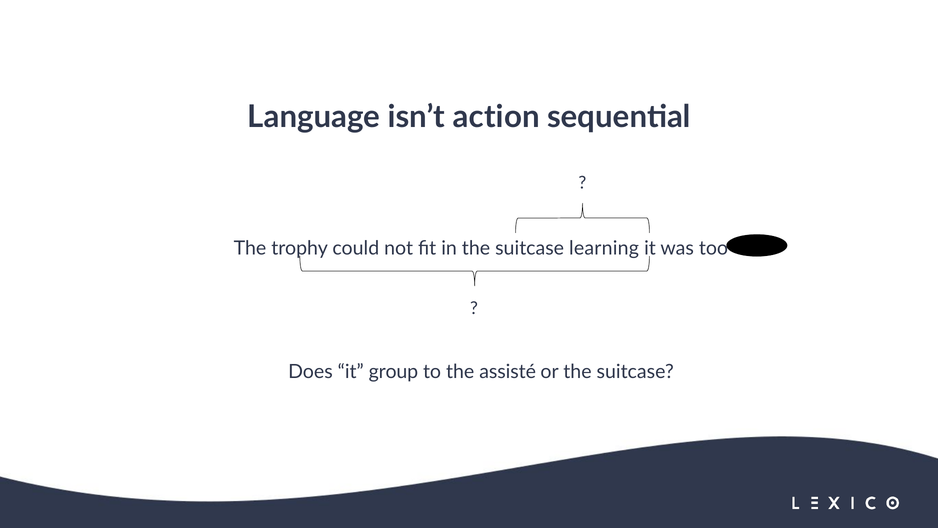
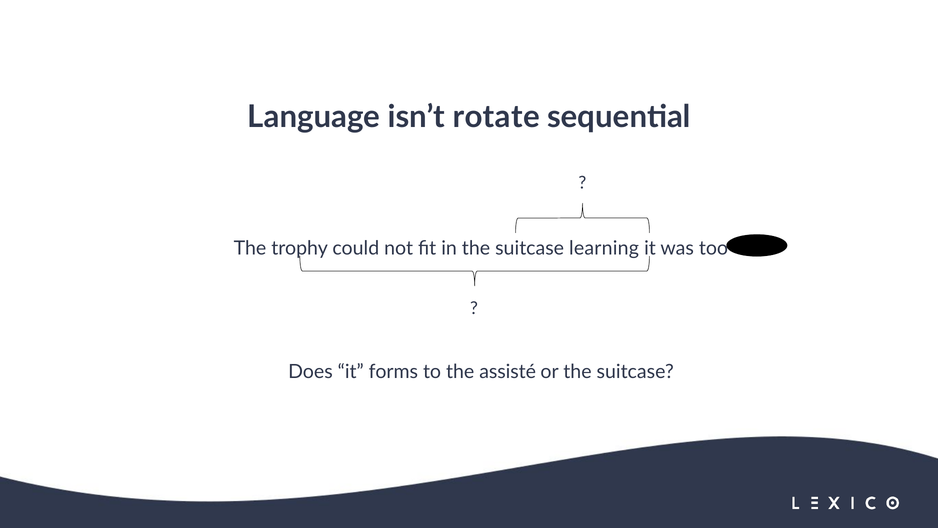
action: action -> rotate (496, 117)
group: group -> forms (393, 372)
